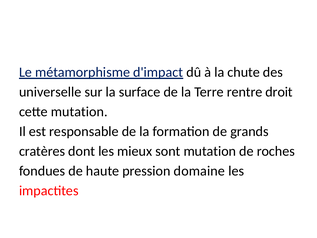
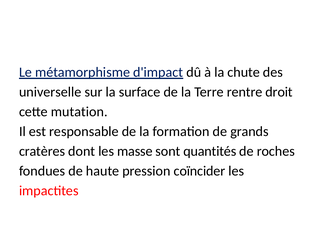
mieux: mieux -> masse (135, 151)
sont mutation: mutation -> quantités (210, 151)
domaine: domaine -> coïncider (199, 171)
